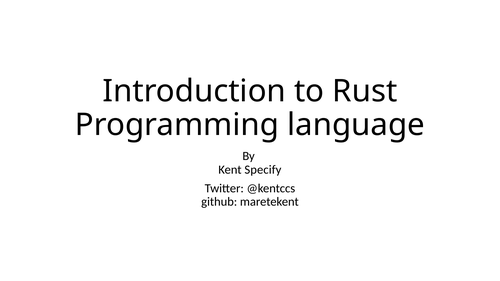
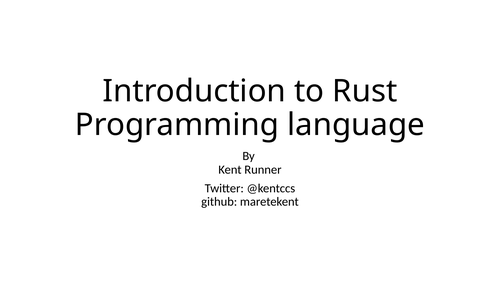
Specify: Specify -> Runner (263, 170)
